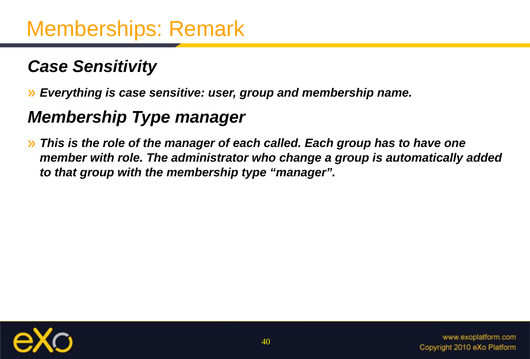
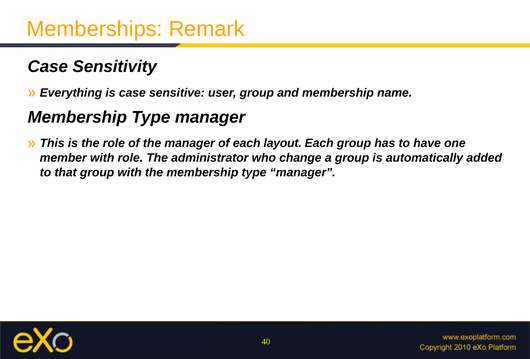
called: called -> layout (283, 143)
